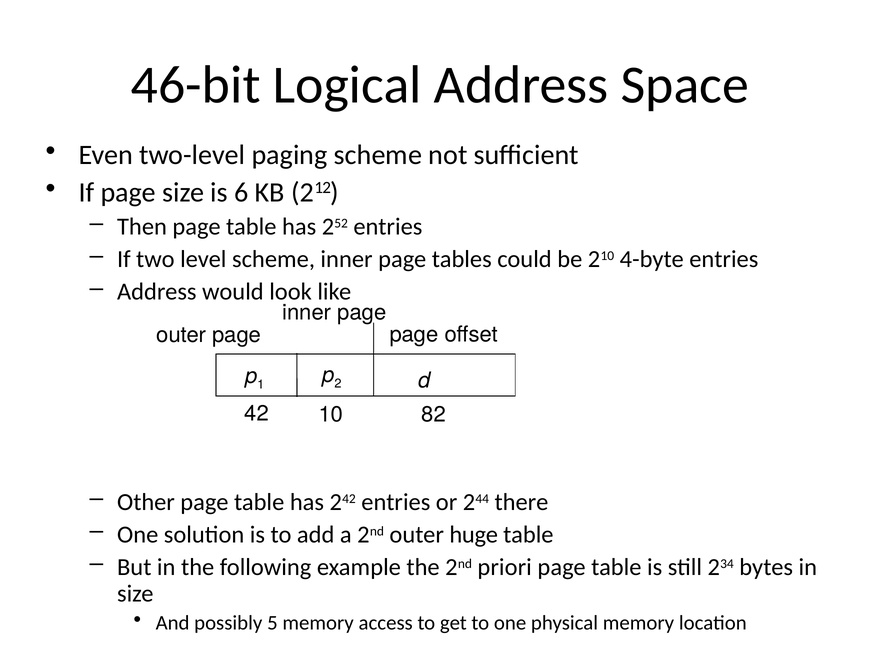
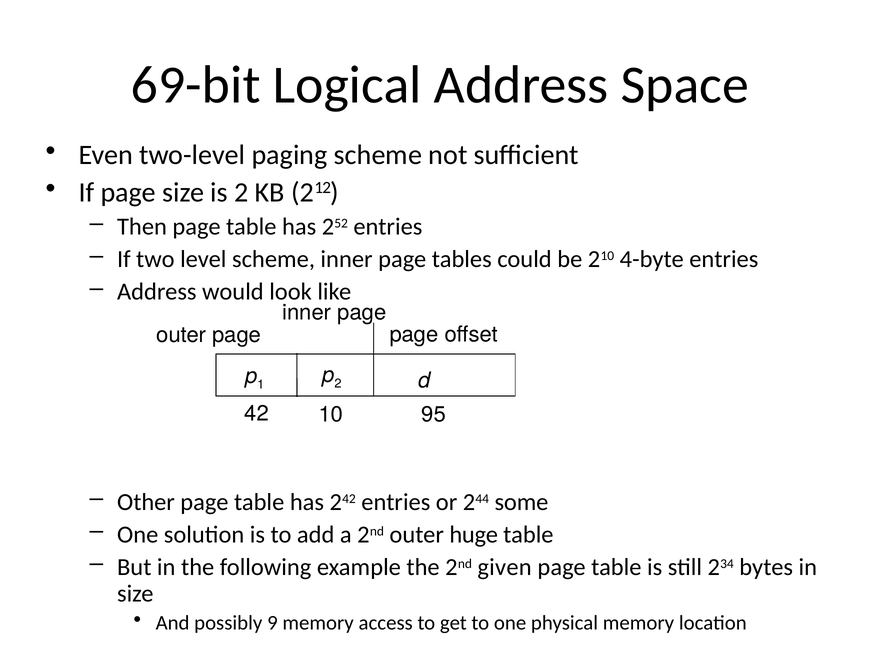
46-bit: 46-bit -> 69-bit (196, 85)
is 6: 6 -> 2 (241, 193)
82: 82 -> 95 (434, 415)
there: there -> some (521, 503)
priori: priori -> given (505, 568)
5: 5 -> 9 (272, 623)
